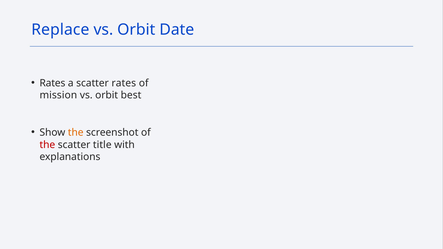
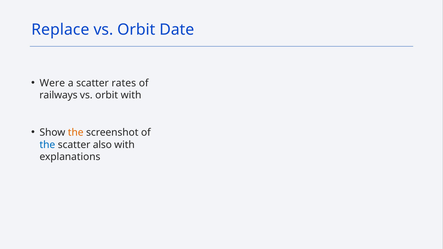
Rates: Rates -> Were (52, 83)
mission: mission -> railways (58, 95)
orbit best: best -> with (131, 95)
the colour: red -> blue (47, 145)
title: title -> also (102, 145)
